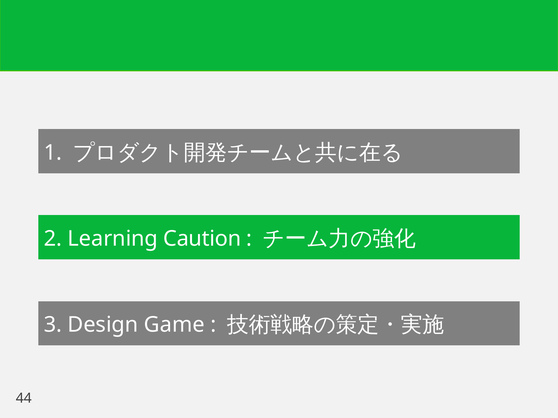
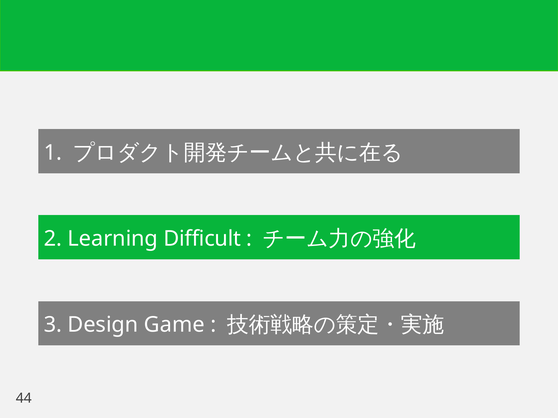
Caution: Caution -> Difficult (202, 239)
